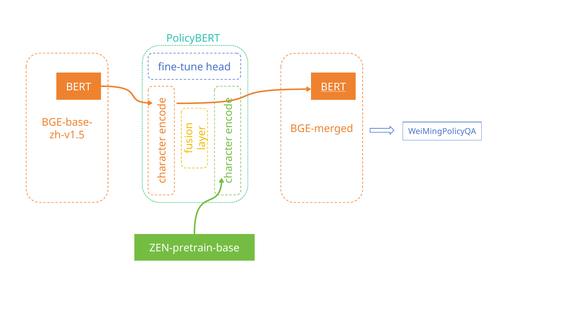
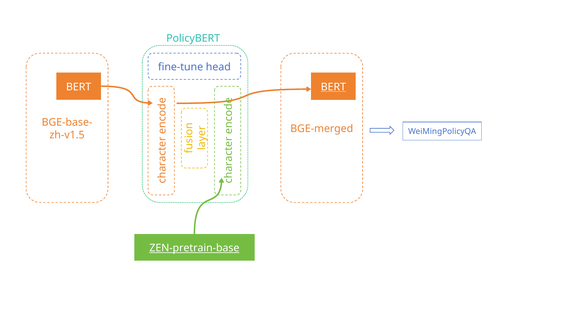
ZEN-pretrain-base underline: none -> present (194, 248)
